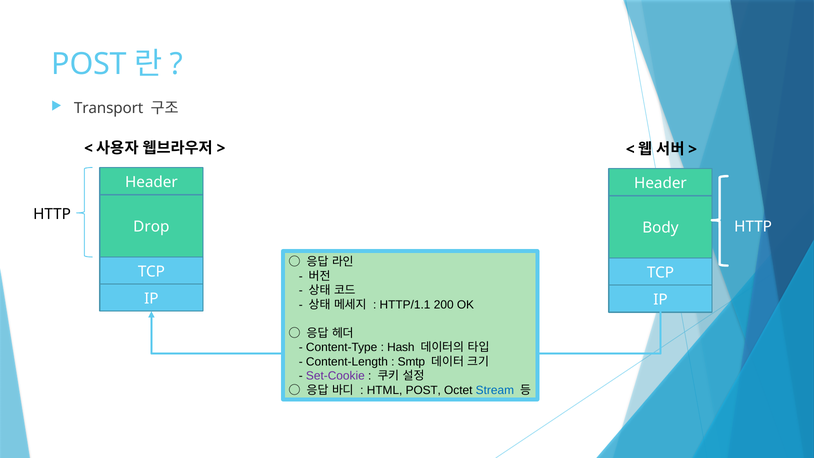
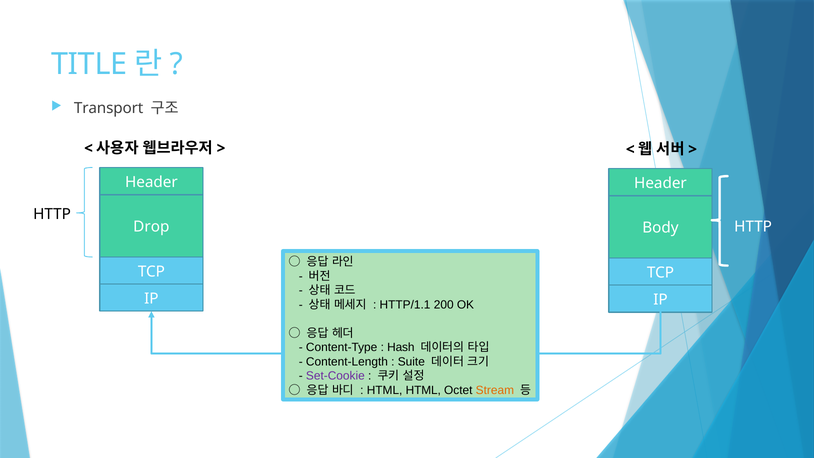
POST: POST -> TITLE (89, 64)
Smtp: Smtp -> Suite (411, 362)
HTML POST: POST -> HTML (423, 390)
Stream colour: blue -> orange (495, 390)
